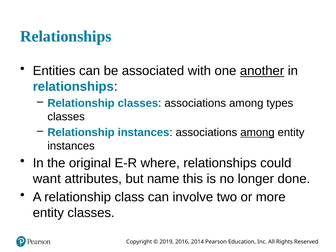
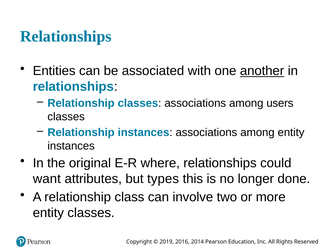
types: types -> users (280, 103)
among underline: present -> none (257, 132)
name: name -> types (163, 179)
